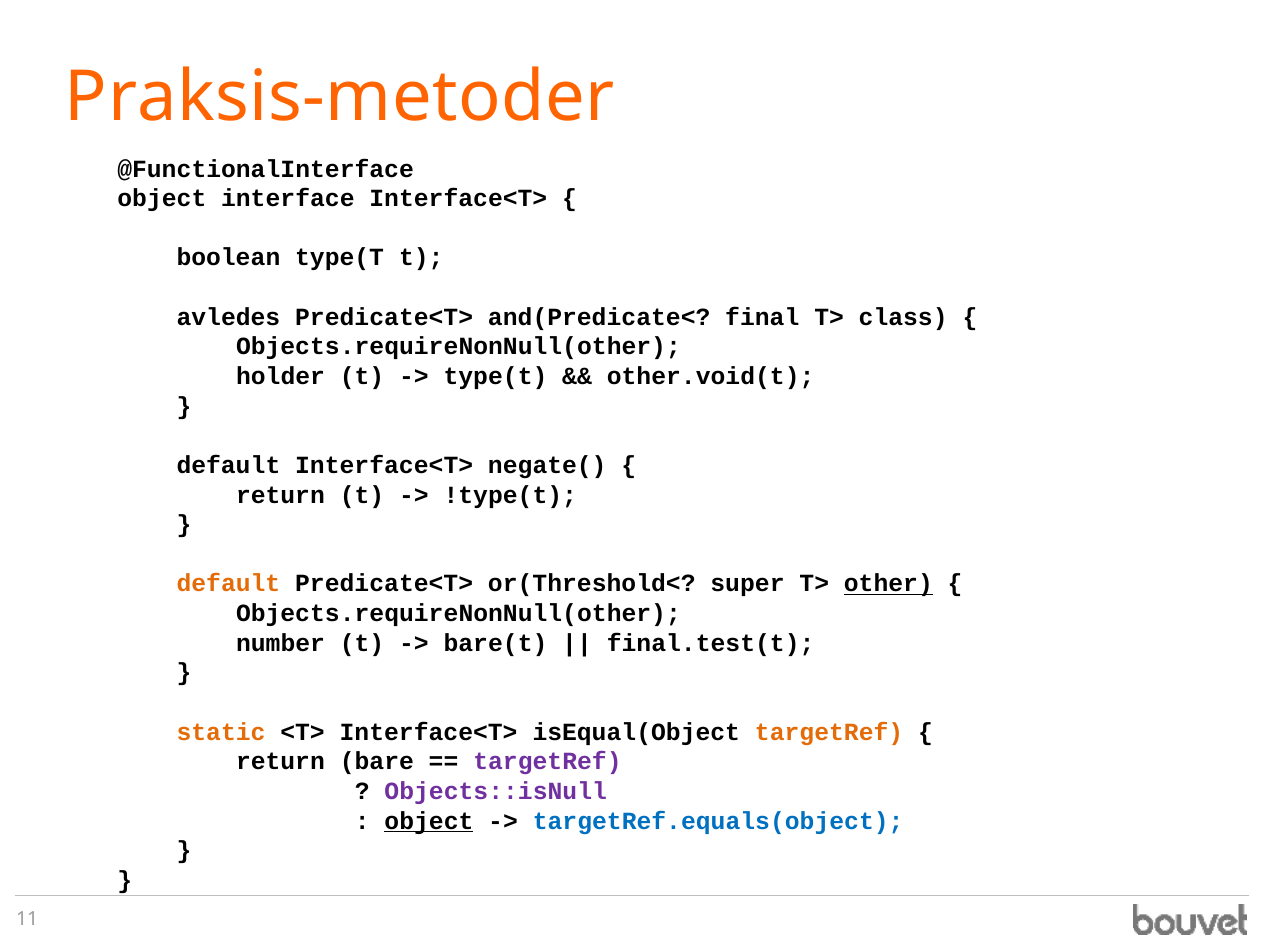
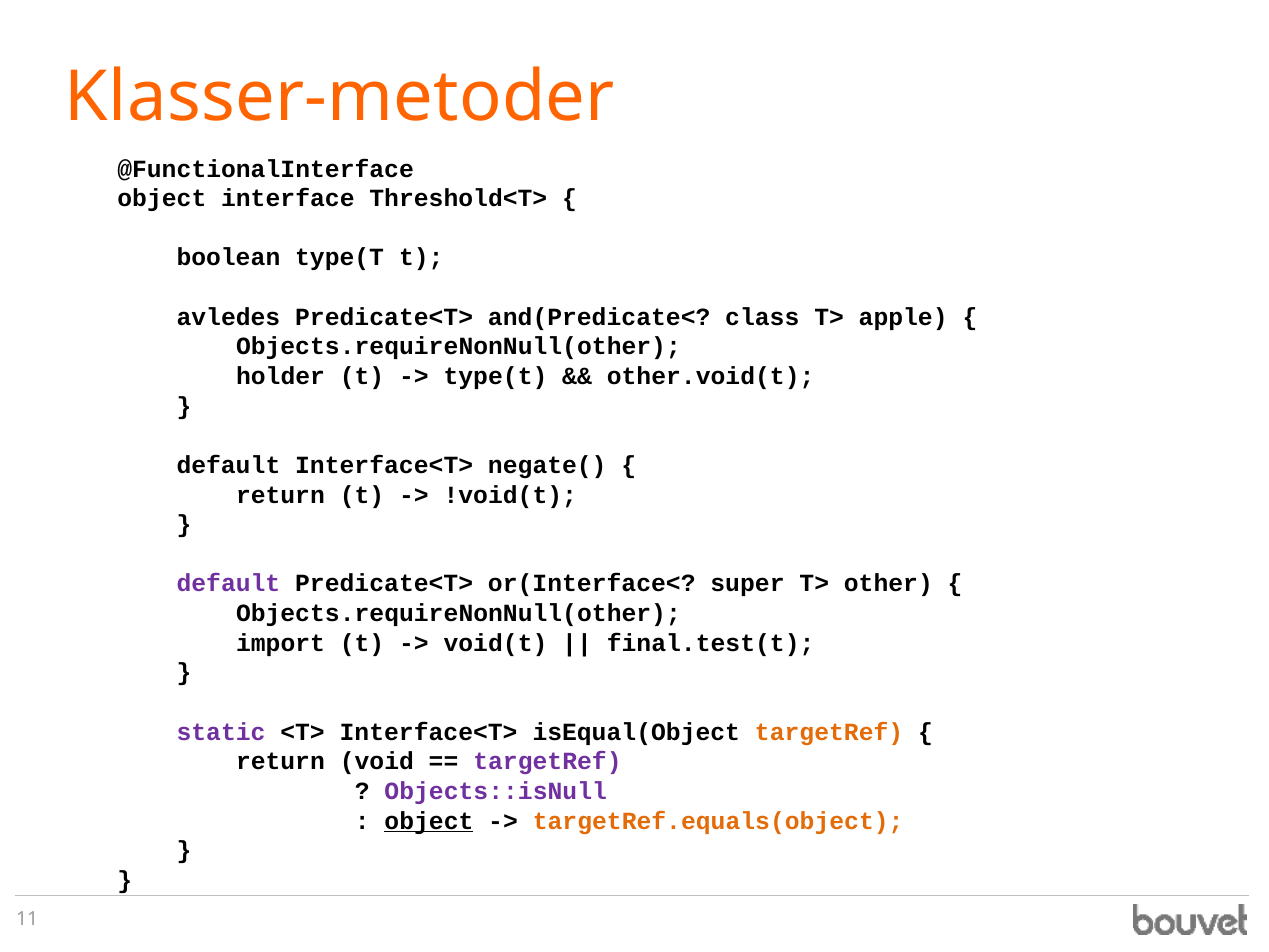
Praksis-metoder: Praksis-metoder -> Klasser-metoder (340, 97)
interface Interface<T>: Interface<T> -> Threshold<T> (458, 198)
final: final -> class (762, 317)
class: class -> apple (903, 317)
!type(t: !type(t -> !void(t (510, 495)
default colour: orange -> purple (228, 584)
or(Threshold<: or(Threshold< -> or(Interface< (592, 584)
other underline: present -> none (888, 584)
number: number -> import (280, 643)
bare(t: bare(t -> void(t (495, 643)
static colour: orange -> purple (221, 732)
bare: bare -> void (377, 761)
targetRef.equals(object colour: blue -> orange (718, 821)
